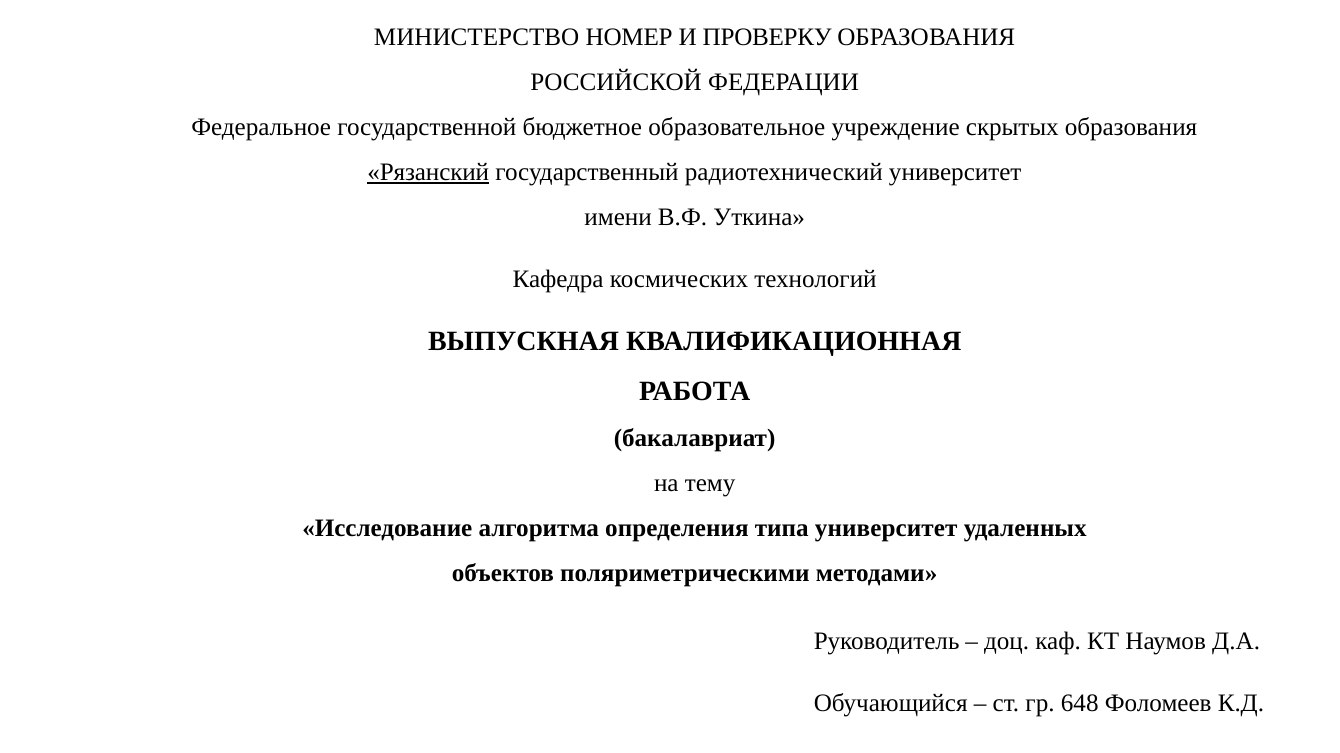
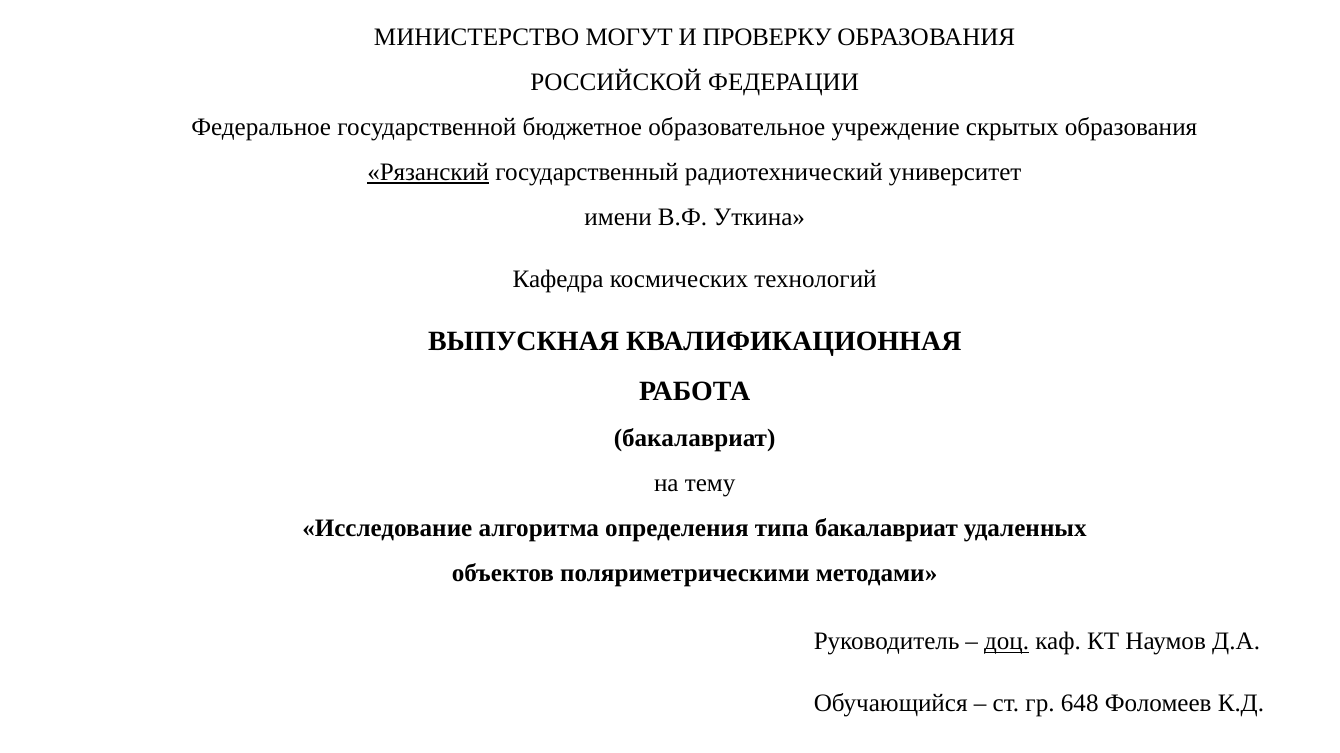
НОМЕР: НОМЕР -> МОГУТ (629, 37)
типа университет: университет -> бакалавриат (886, 529)
доц underline: none -> present (1007, 642)
